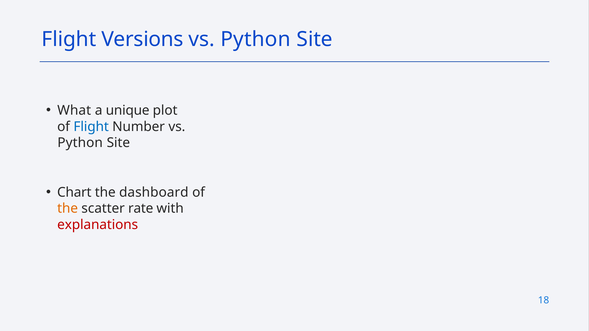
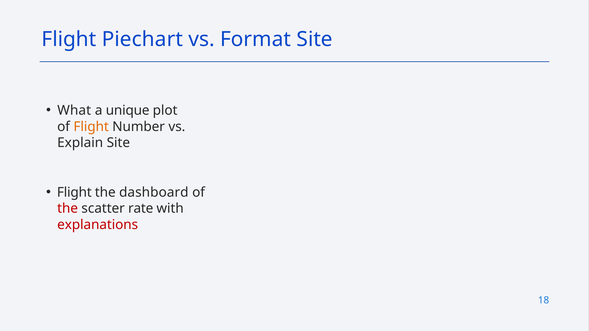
Versions: Versions -> Piechart (142, 39)
Python: Python -> Format (256, 39)
Flight colour: blue -> orange (91, 127)
Python: Python -> Explain (80, 143)
Chart: Chart -> Flight (74, 192)
the colour: orange -> red (68, 209)
